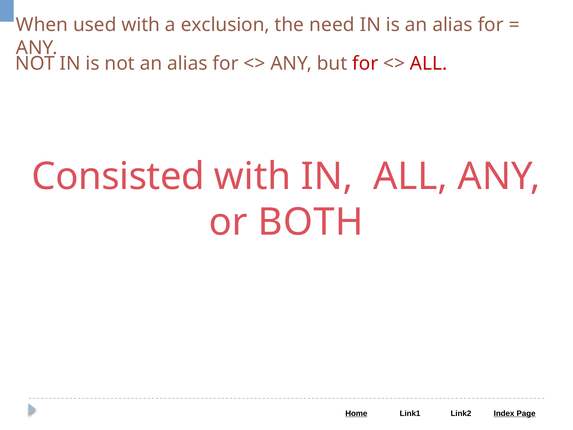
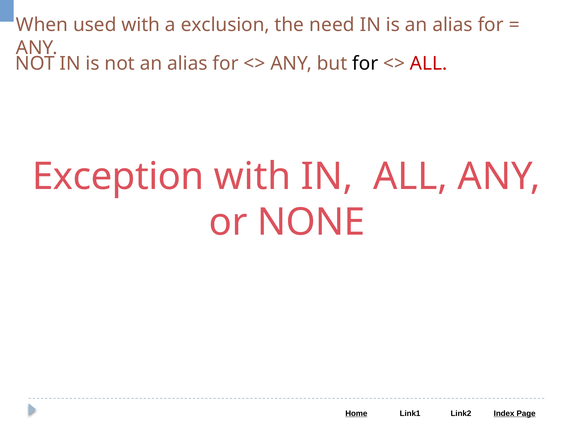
for colour: red -> black (365, 63)
Consisted: Consisted -> Exception (118, 176)
BOTH: BOTH -> NONE (311, 222)
